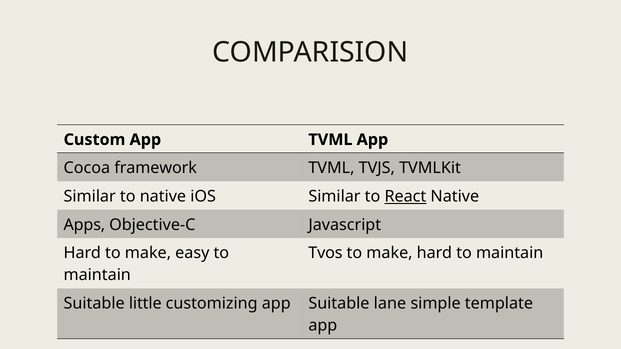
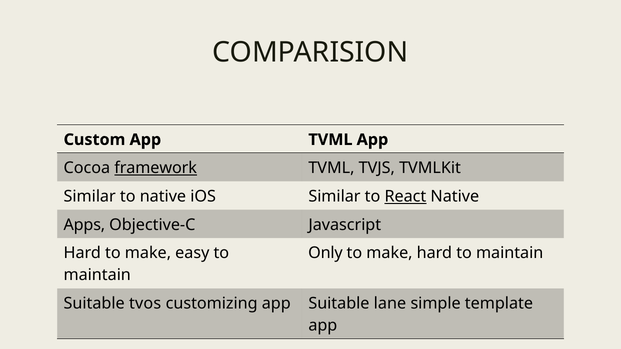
framework underline: none -> present (156, 168)
Tvos: Tvos -> Only (325, 253)
little: little -> tvos (145, 304)
